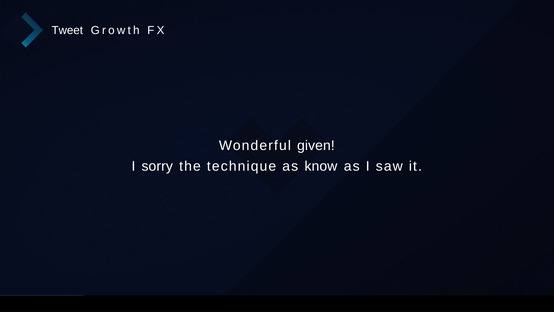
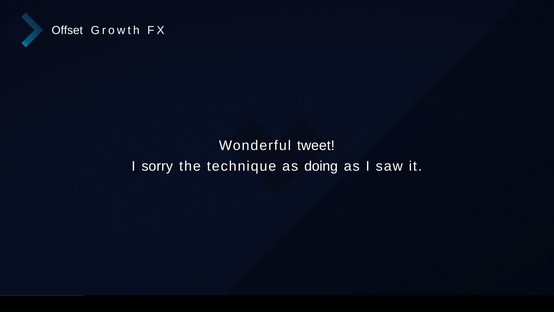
Tweet: Tweet -> Offset (67, 30)
given: given -> tweet (316, 145)
know: know -> doing (321, 166)
